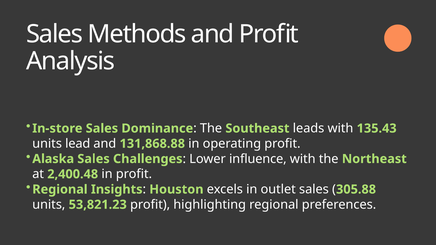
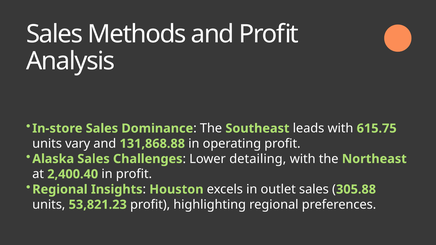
135.43: 135.43 -> 615.75 (377, 129)
lead: lead -> vary (78, 144)
influence: influence -> detailing (258, 159)
2,400.48: 2,400.48 -> 2,400.40 (73, 174)
